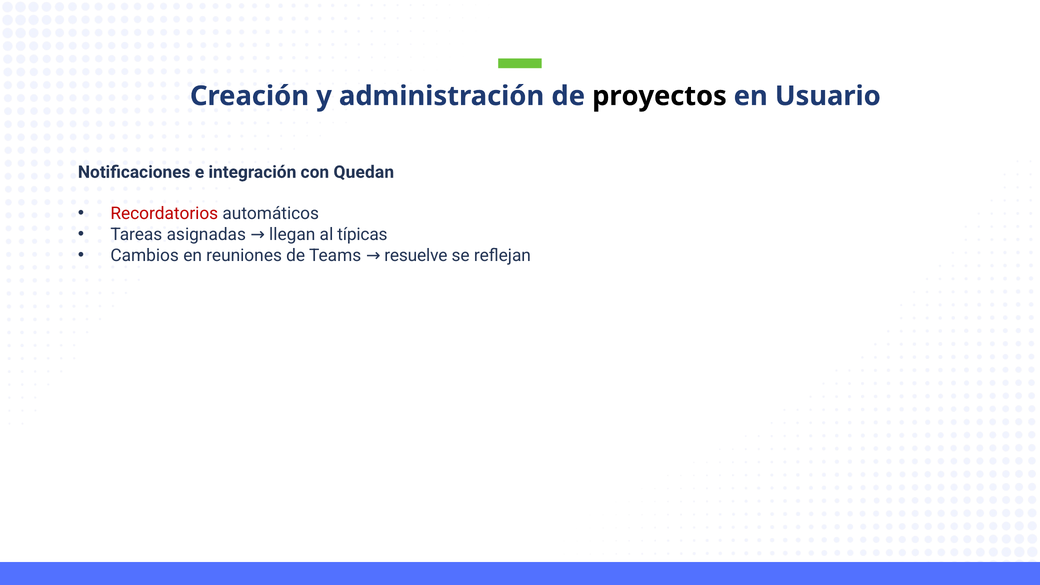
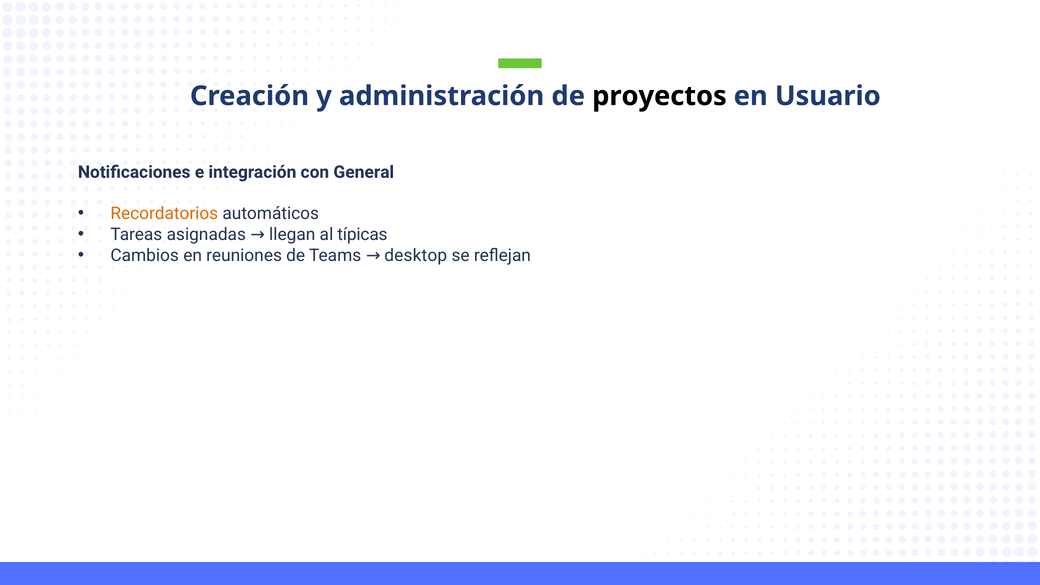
Quedan: Quedan -> General (364, 172)
Recordatorios colour: red -> orange (164, 214)
resuelve: resuelve -> desktop (416, 255)
